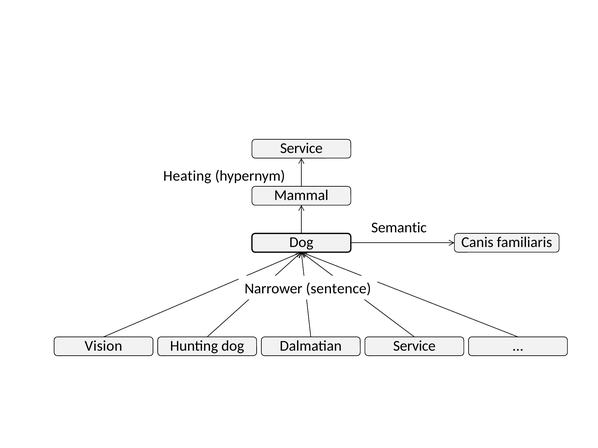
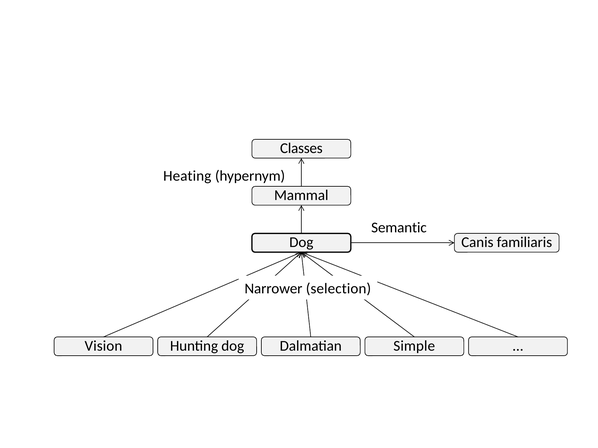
Service: Service -> Classes (301, 148)
sentence: sentence -> selection (338, 289)
Service: Service -> Simple (414, 346)
